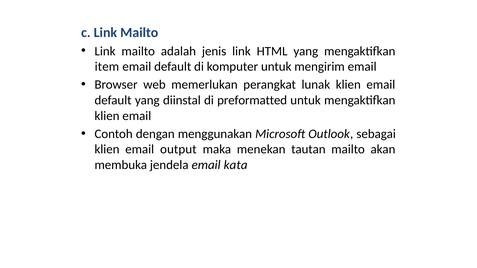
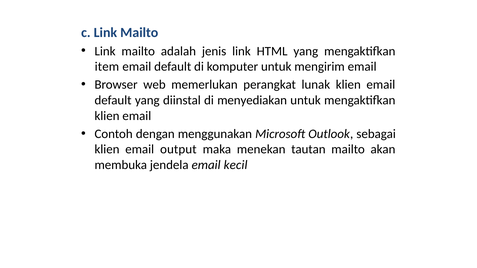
preformatted: preformatted -> menyediakan (252, 100)
kata: kata -> kecil (236, 165)
